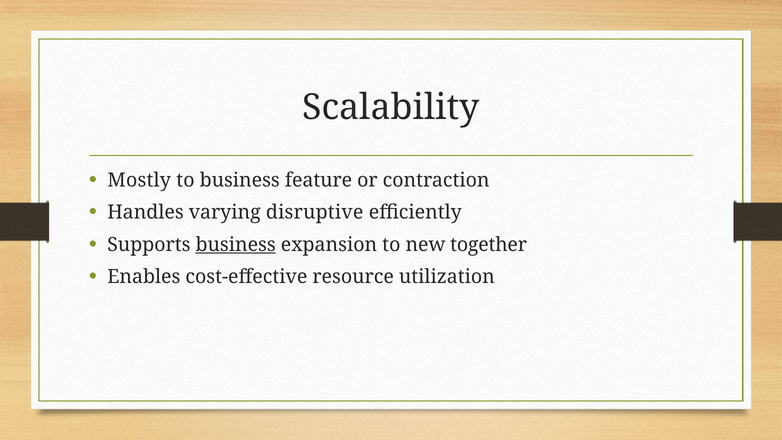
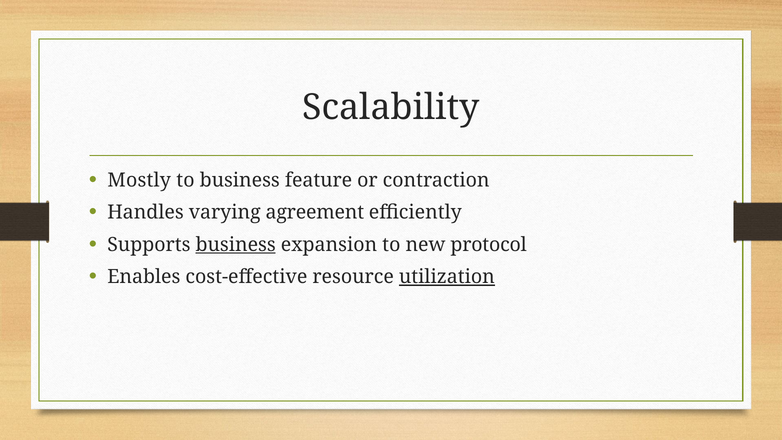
disruptive: disruptive -> agreement (315, 212)
together: together -> protocol (489, 245)
utilization underline: none -> present (447, 277)
